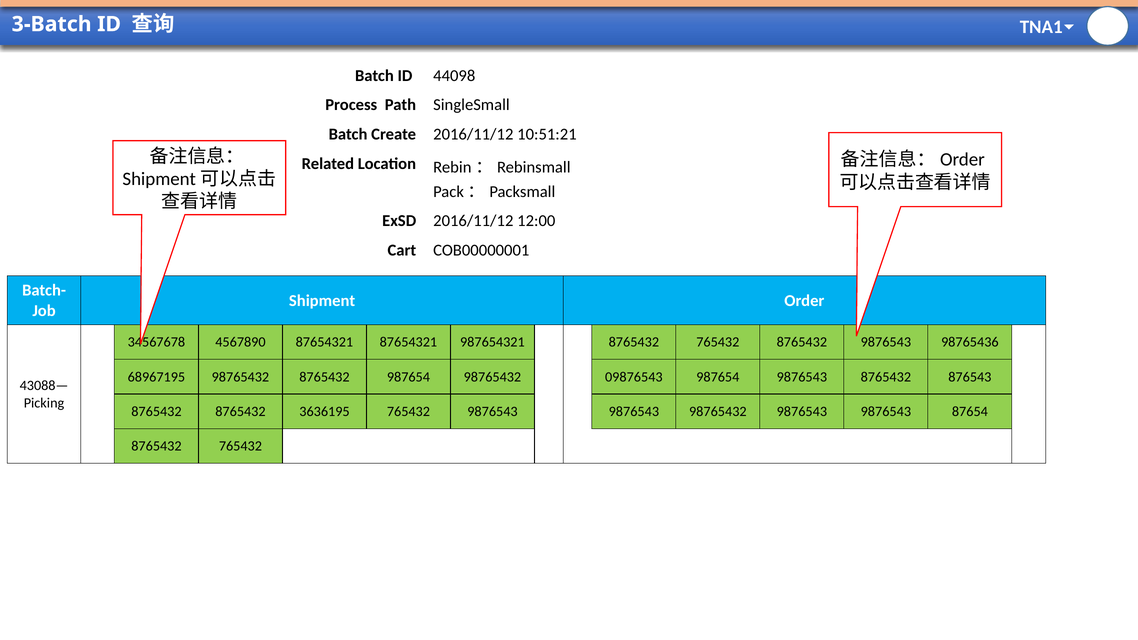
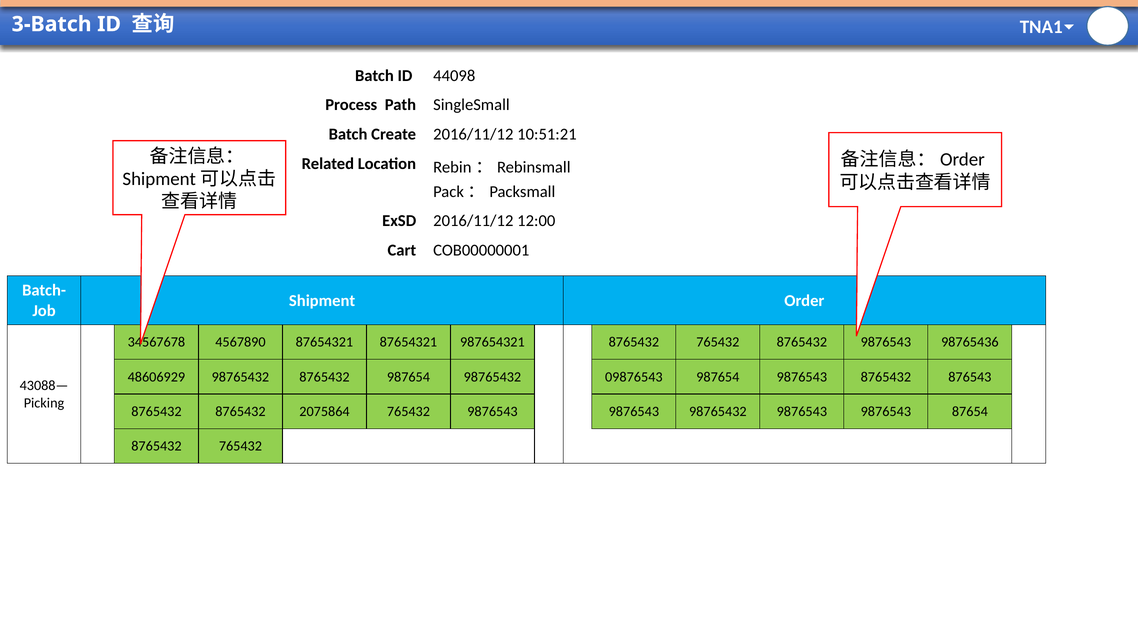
68967195: 68967195 -> 48606929 (156, 377)
3636195: 3636195 -> 2075864 (324, 412)
